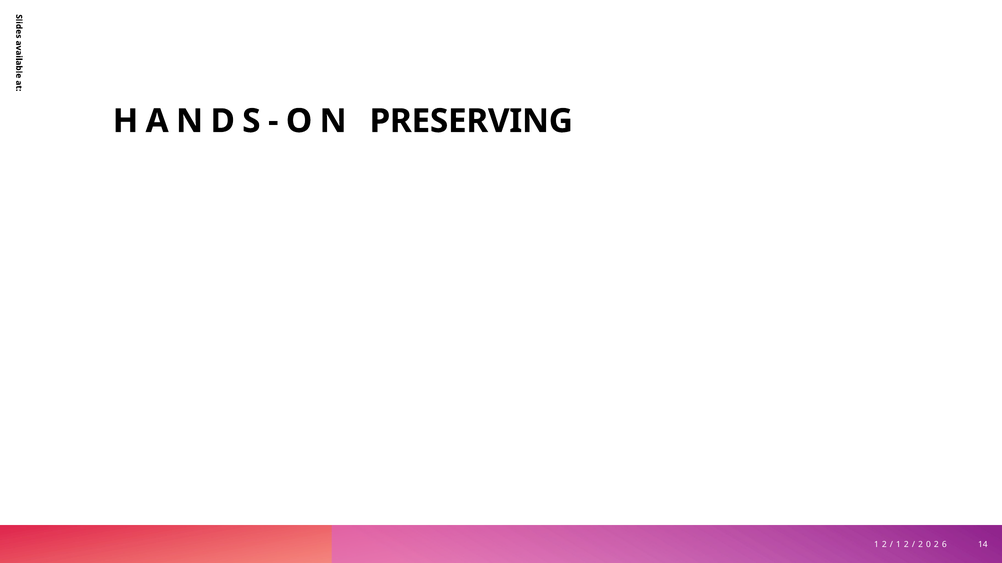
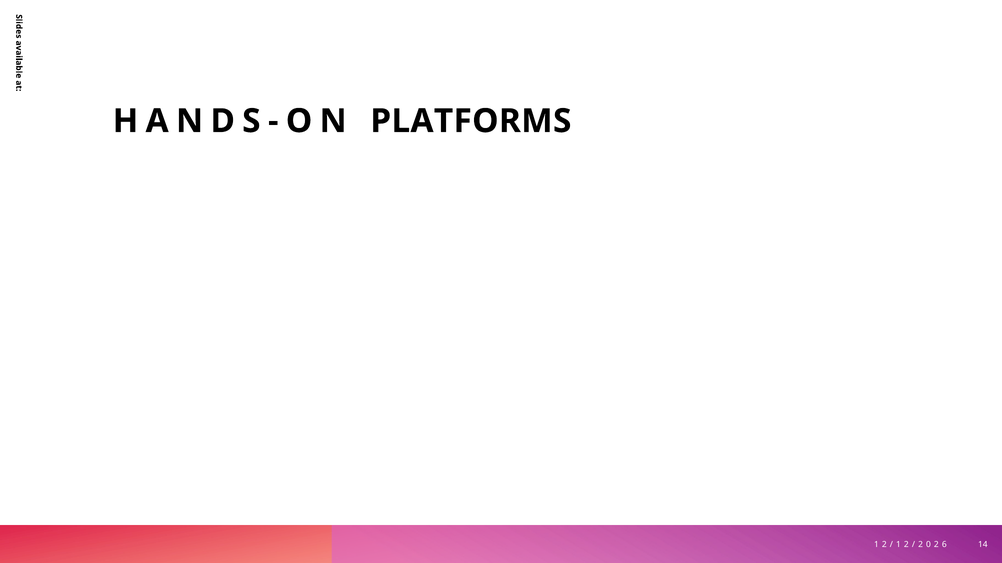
PRESERVING: PRESERVING -> PLATFORMS (471, 121)
